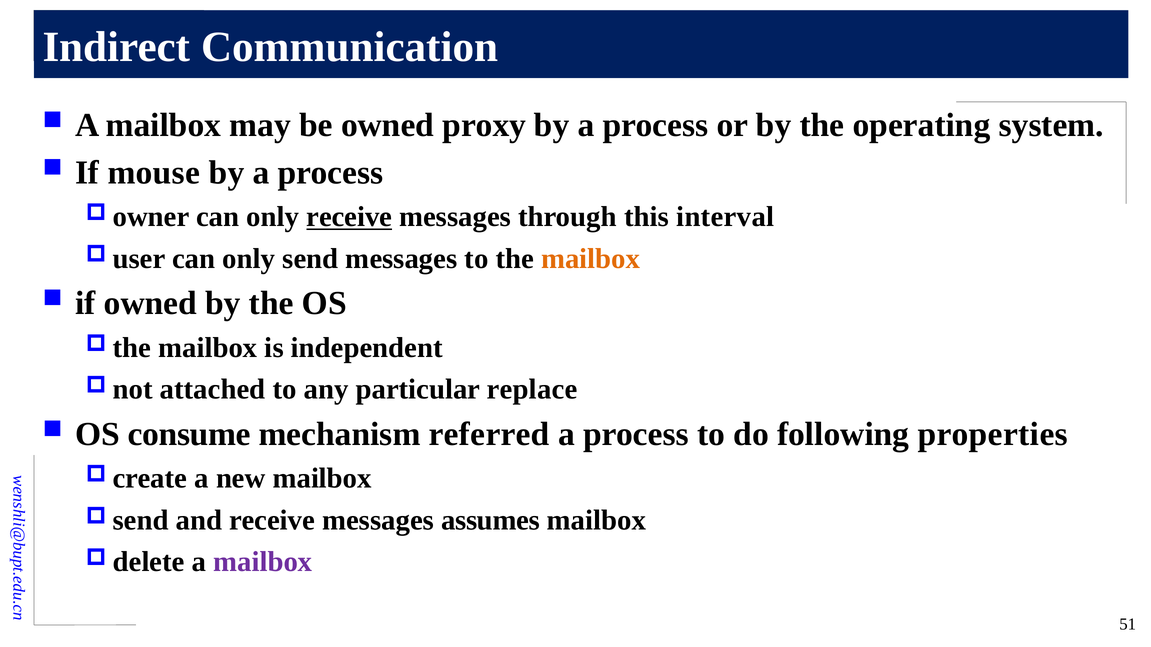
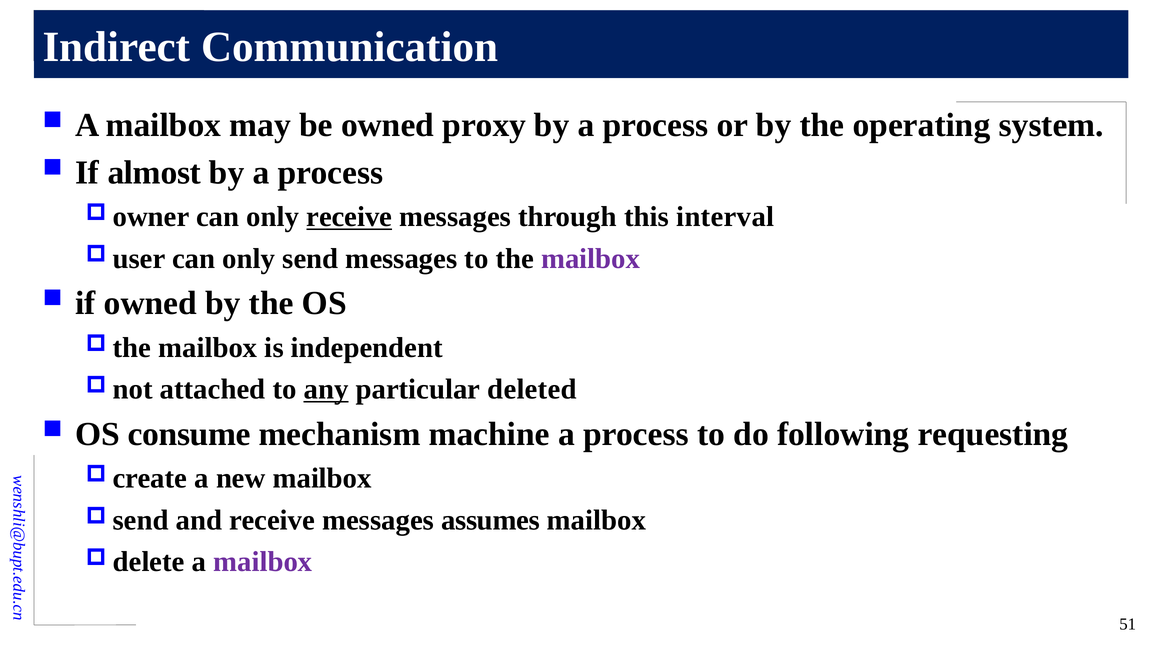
mouse: mouse -> almost (154, 173)
mailbox colour: orange -> purple (591, 259)
any underline: none -> present (326, 390)
replace: replace -> deleted (532, 390)
referred: referred -> machine (489, 434)
properties: properties -> requesting (993, 434)
